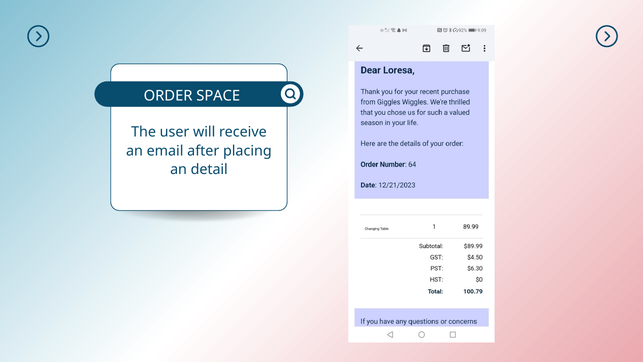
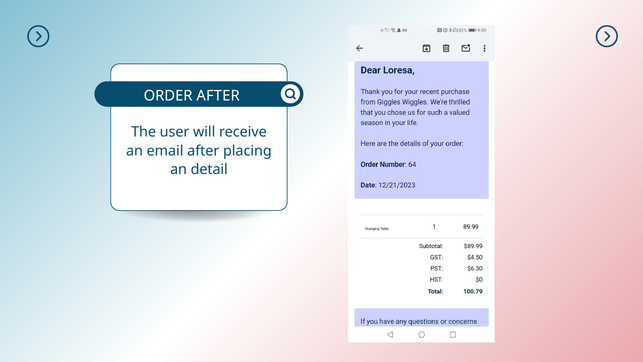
ORDER SPACE: SPACE -> AFTER (218, 96)
